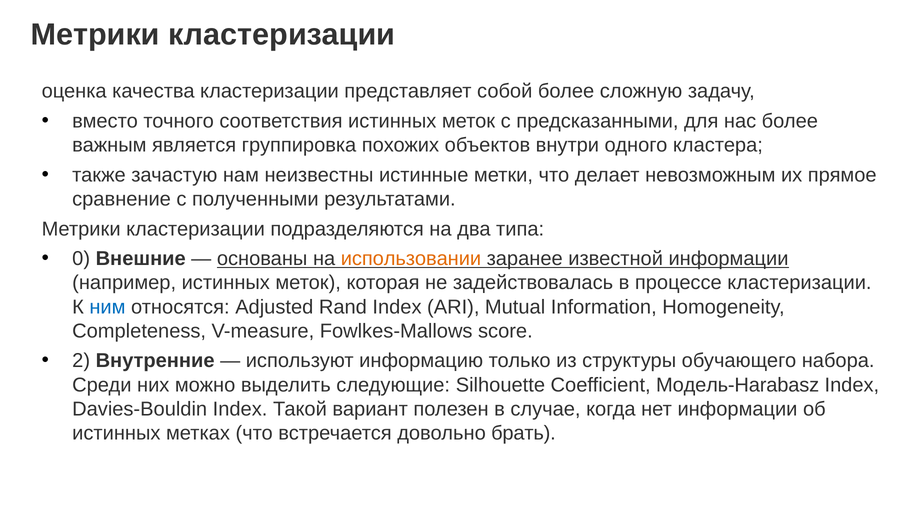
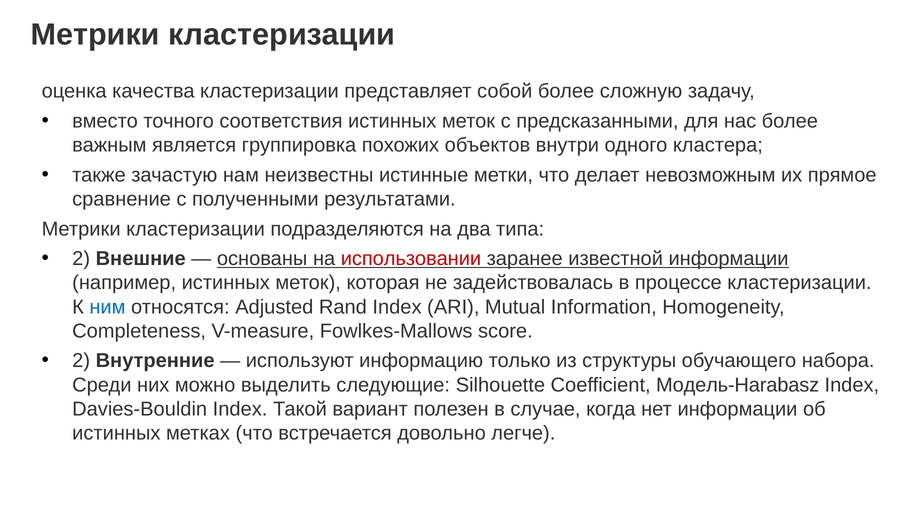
0: 0 -> 2 (81, 259)
использовании colour: orange -> red (411, 259)
брать: брать -> легче (523, 433)
